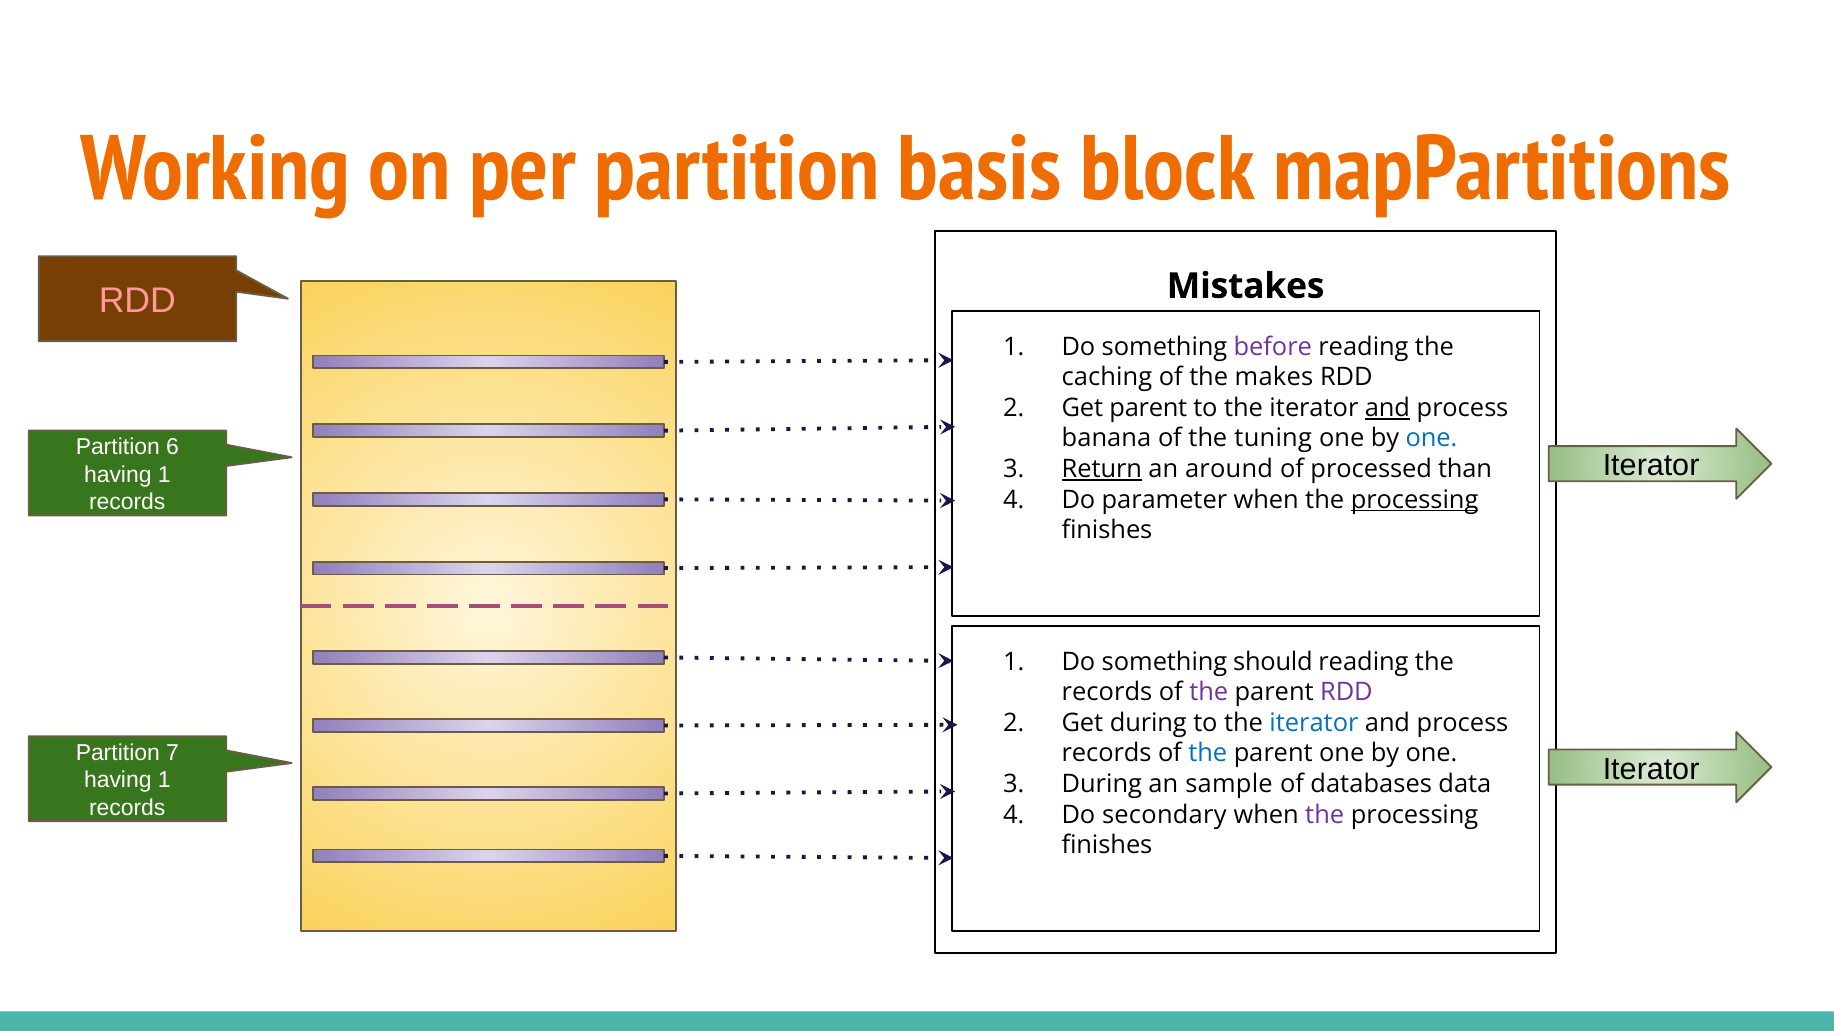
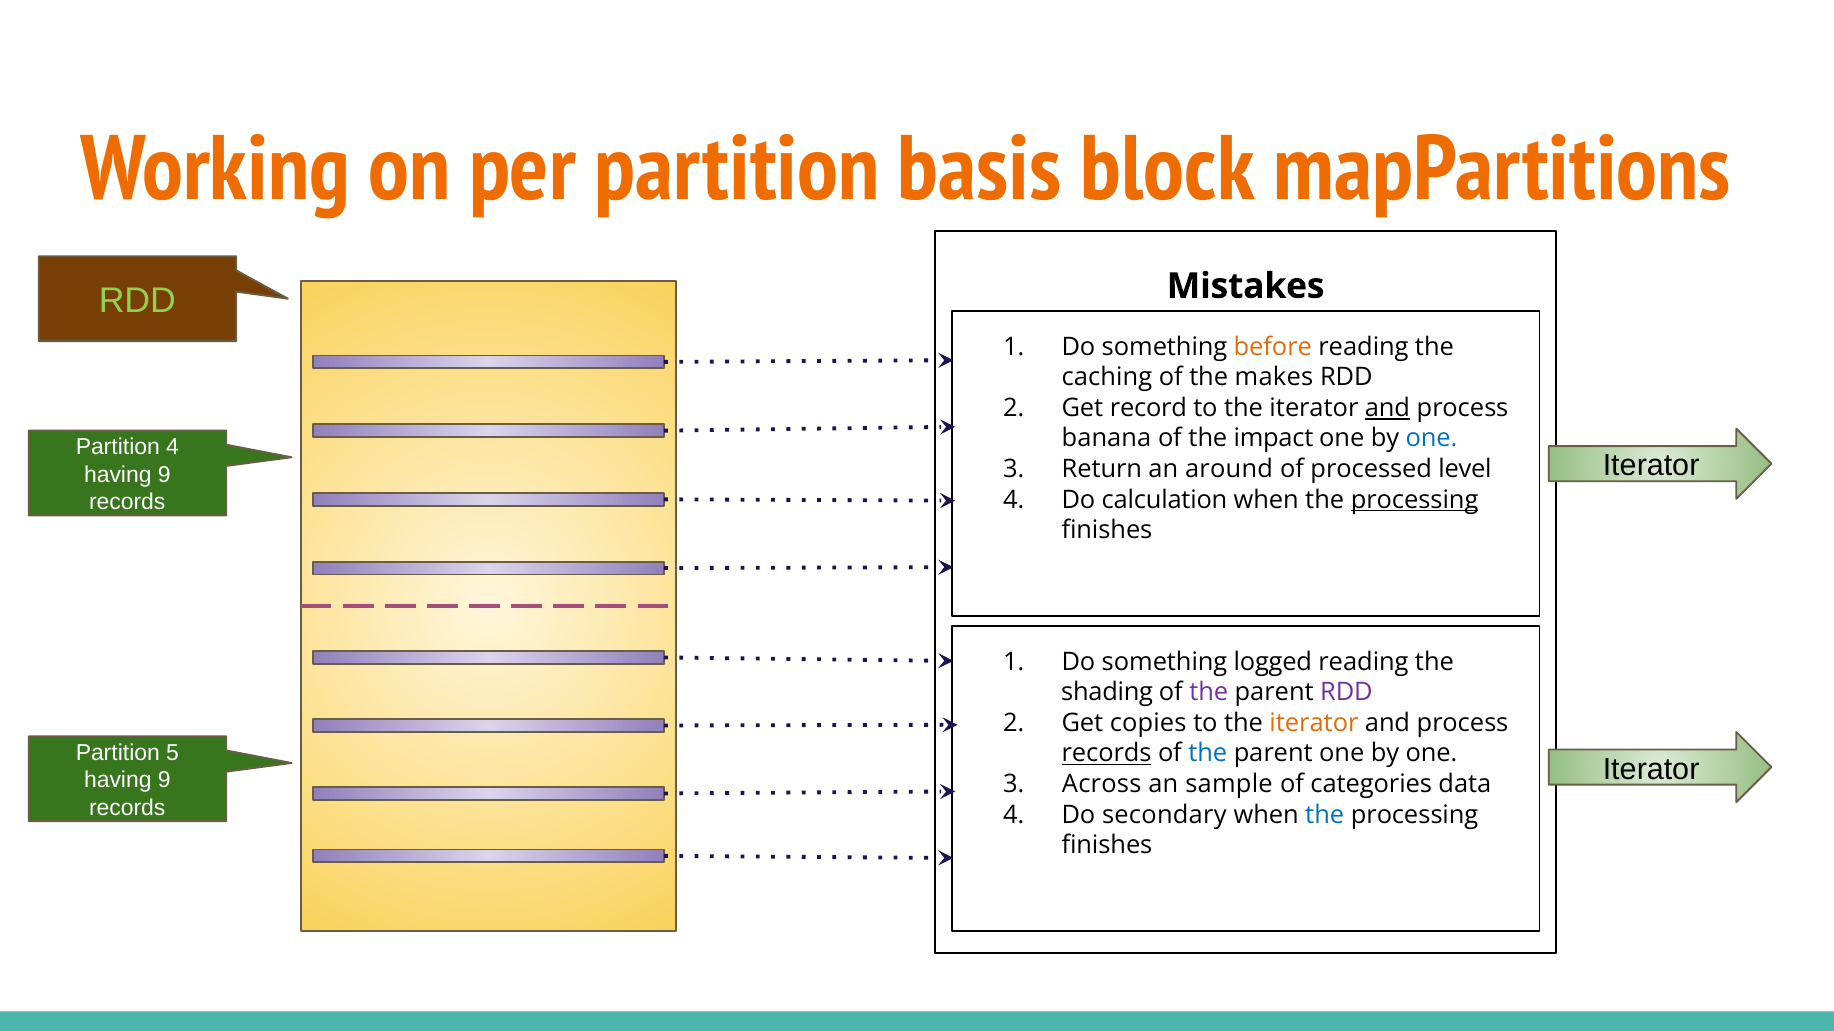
RDD colour: pink -> light green (137, 301)
before colour: purple -> orange (1273, 347)
Get parent: parent -> record (1148, 408)
tuning: tuning -> impact (1273, 439)
Partition 6: 6 -> 4 (172, 447)
Return underline: present -> none (1102, 469)
than: than -> level (1465, 469)
1: 1 -> 9 (164, 475)
parameter: parameter -> calculation (1165, 500)
should: should -> logged (1273, 662)
records: records -> shading (1107, 693)
Get during: during -> copies (1148, 723)
iterator colour: blue -> orange (1314, 723)
7: 7 -> 5 (172, 753)
records underline: none -> present (1107, 754)
1: 1 -> 9 (164, 781)
During: During -> Across (1102, 785)
databases: databases -> categories (1371, 785)
the colour: purple -> blue (1325, 815)
